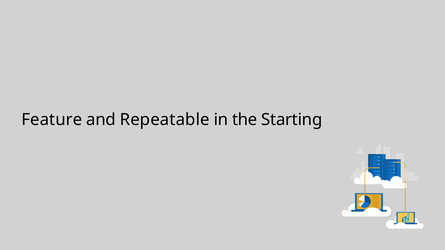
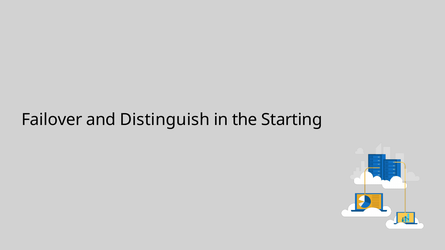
Feature: Feature -> Failover (52, 120)
Repeatable: Repeatable -> Distinguish (165, 120)
